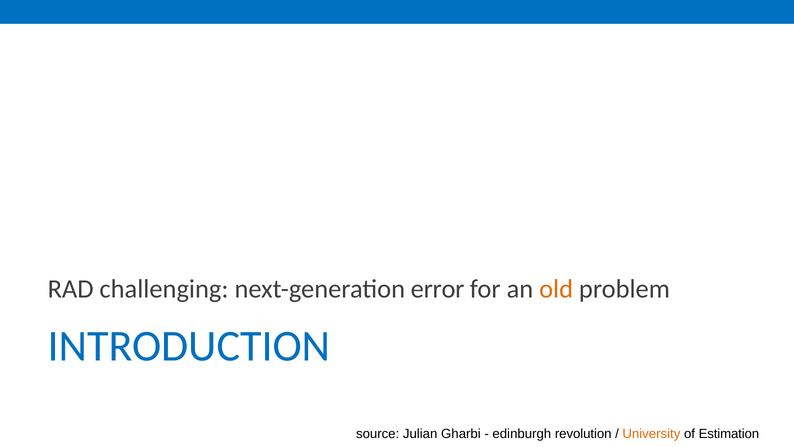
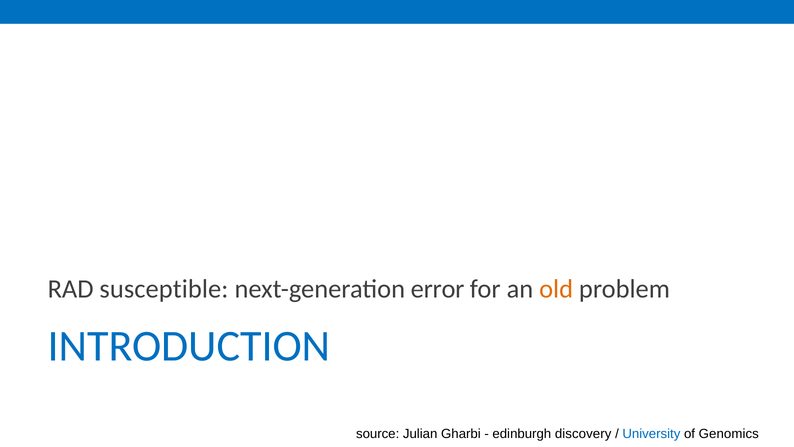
challenging: challenging -> susceptible (164, 289)
revolution: revolution -> discovery (583, 434)
University colour: orange -> blue (651, 434)
Estimation: Estimation -> Genomics (729, 434)
